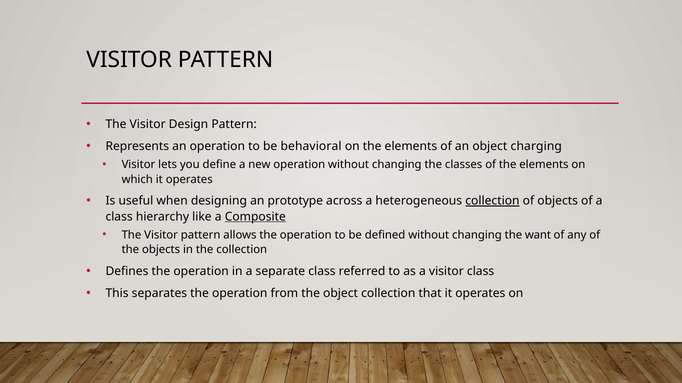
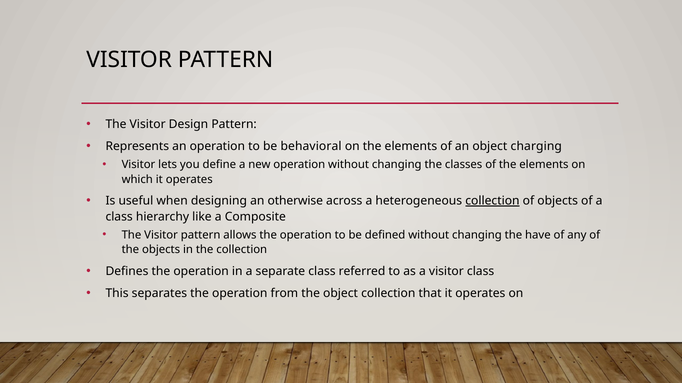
prototype: prototype -> otherwise (295, 201)
Composite underline: present -> none (255, 217)
want: want -> have (538, 235)
